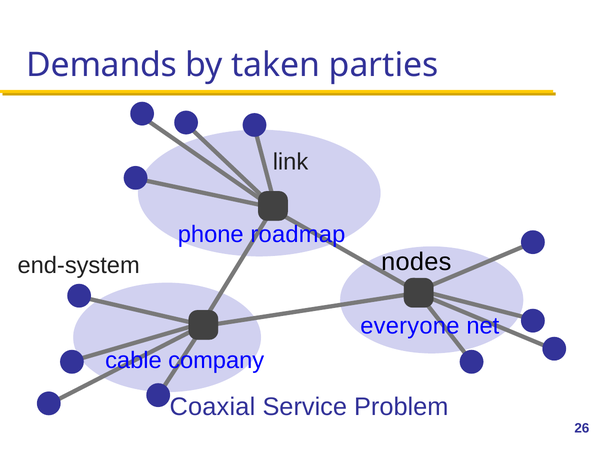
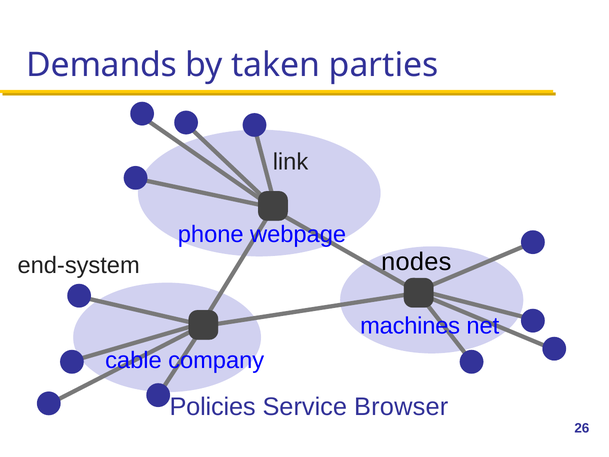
roadmap: roadmap -> webpage (298, 234)
everyone: everyone -> machines (410, 326)
Coaxial: Coaxial -> Policies (213, 406)
Problem: Problem -> Browser (401, 406)
